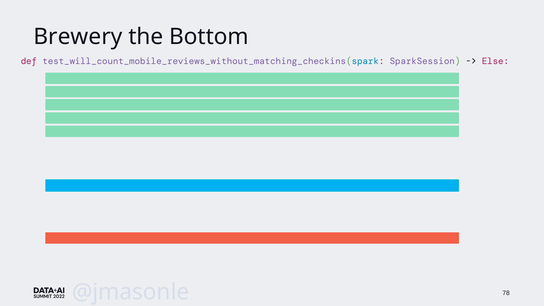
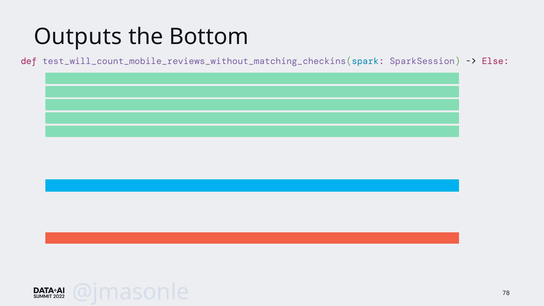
Brewery: Brewery -> Outputs (78, 37)
